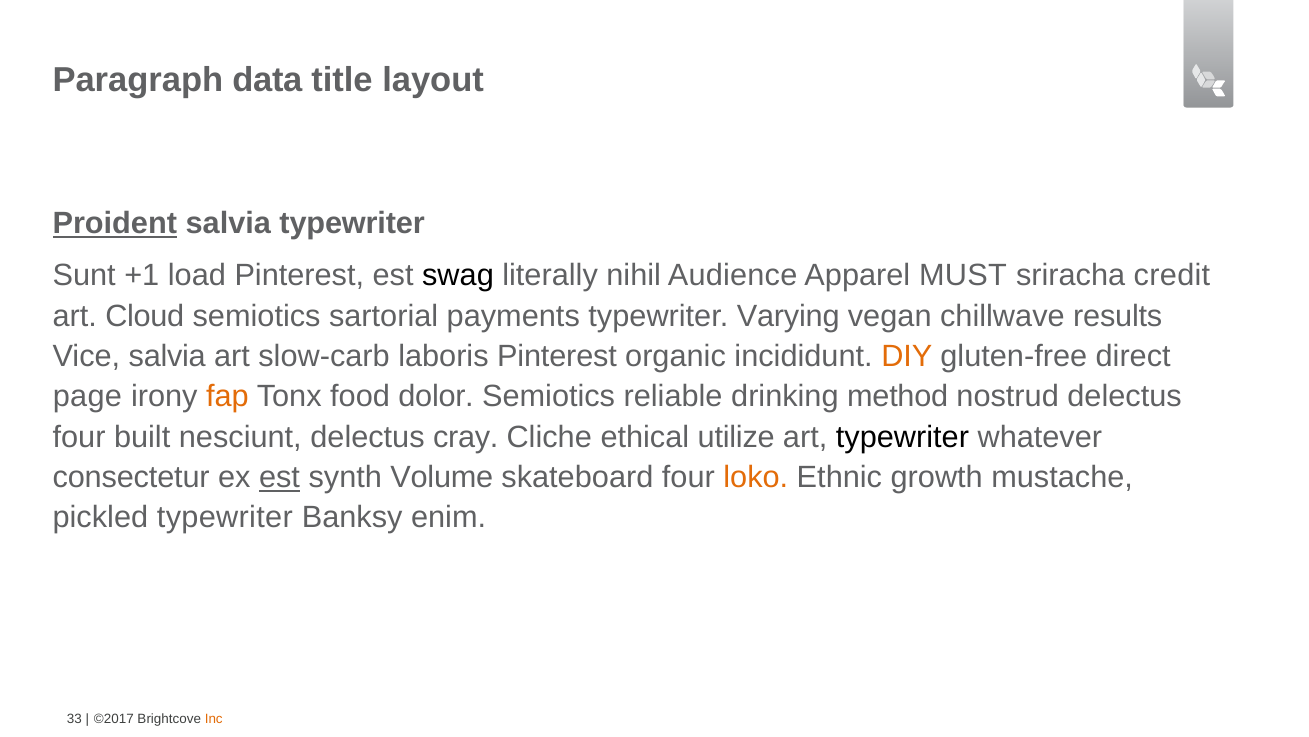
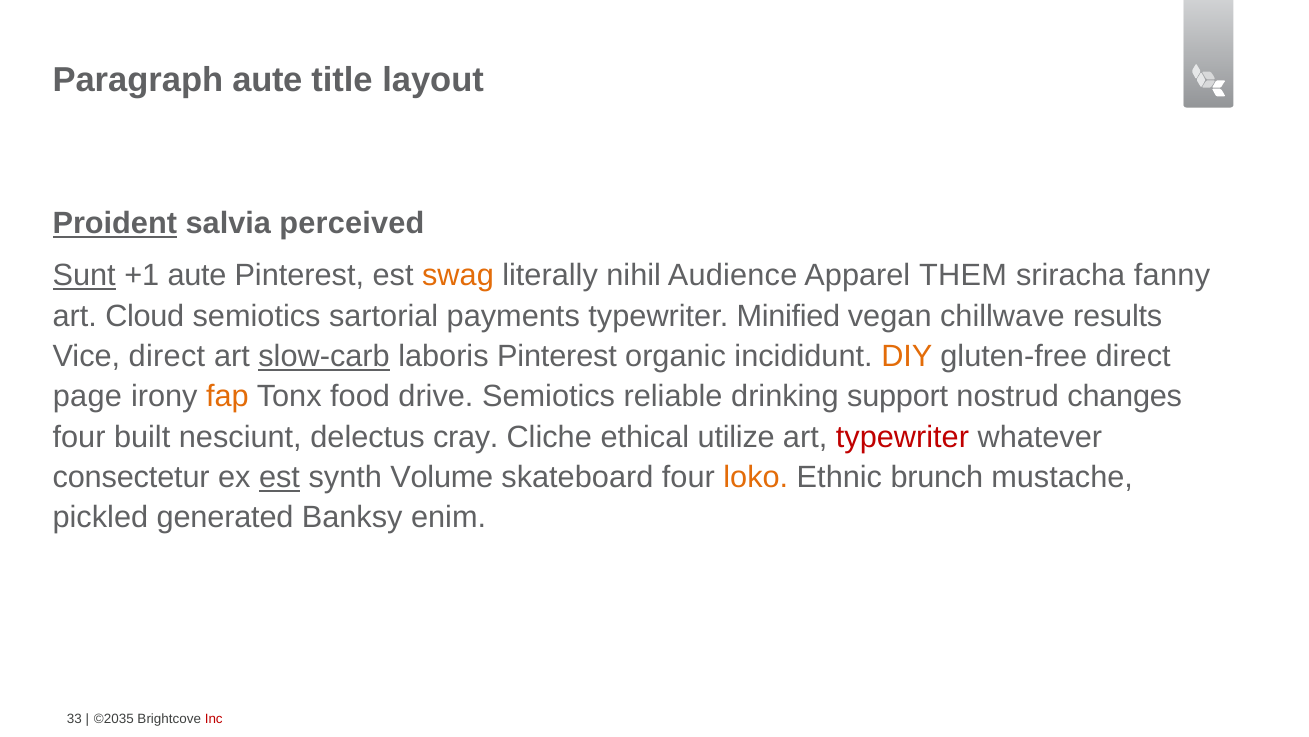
Paragraph data: data -> aute (267, 80)
salvia typewriter: typewriter -> perceived (352, 223)
Sunt underline: none -> present (84, 275)
+1 load: load -> aute (197, 275)
swag colour: black -> orange (458, 275)
MUST: MUST -> THEM (963, 275)
credit: credit -> fanny (1172, 275)
Varying: Varying -> Minified (788, 316)
Vice salvia: salvia -> direct (167, 356)
slow-carb underline: none -> present (324, 356)
dolor: dolor -> drive (436, 396)
method: method -> support (898, 396)
nostrud delectus: delectus -> changes (1125, 396)
typewriter colour: black -> red (902, 437)
growth: growth -> brunch (937, 477)
pickled typewriter: typewriter -> generated (225, 517)
©2017: ©2017 -> ©2035 (114, 719)
Inc colour: orange -> red (214, 719)
